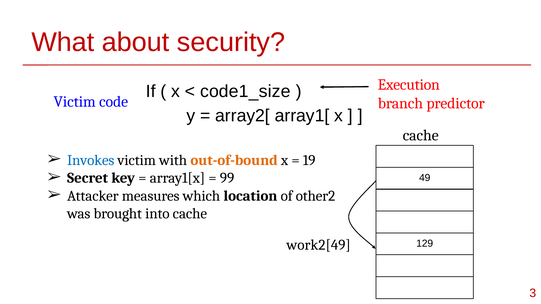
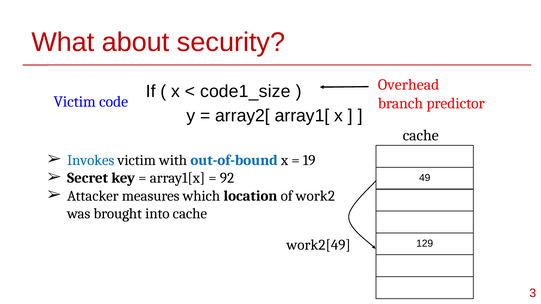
Execution: Execution -> Overhead (409, 85)
out-of-bound colour: orange -> blue (234, 160)
99: 99 -> 92 (227, 178)
other2: other2 -> work2 (315, 196)
